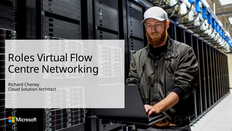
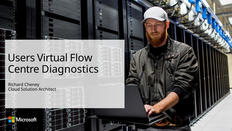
Roles: Roles -> Users (21, 58)
Networking: Networking -> Diagnostics (70, 69)
